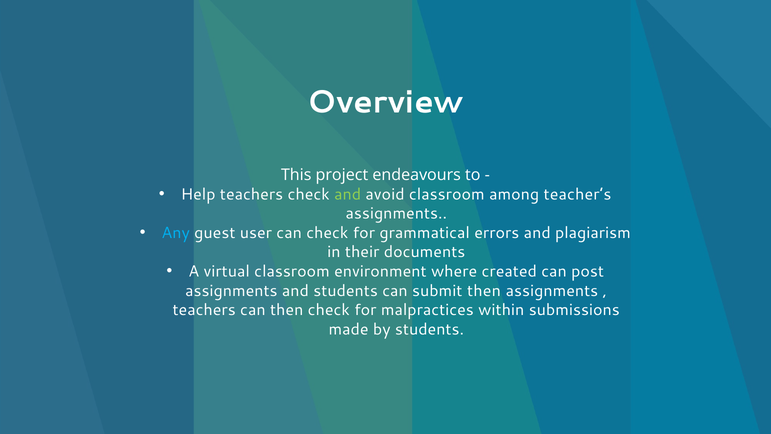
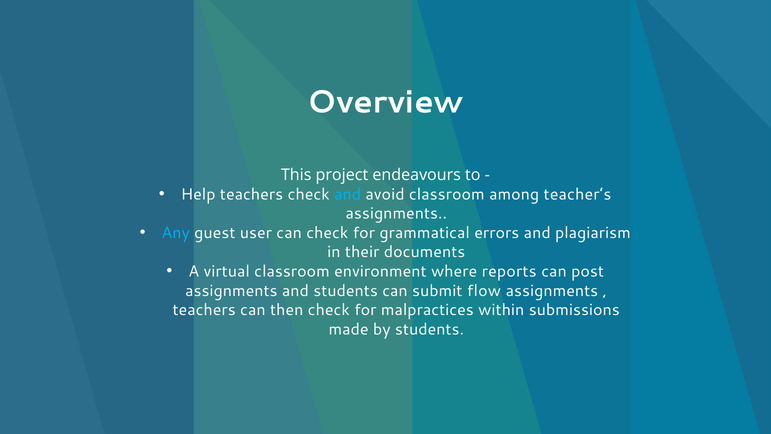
and colour: light green -> light blue (348, 194)
created: created -> reports (509, 271)
submit then: then -> flow (484, 290)
